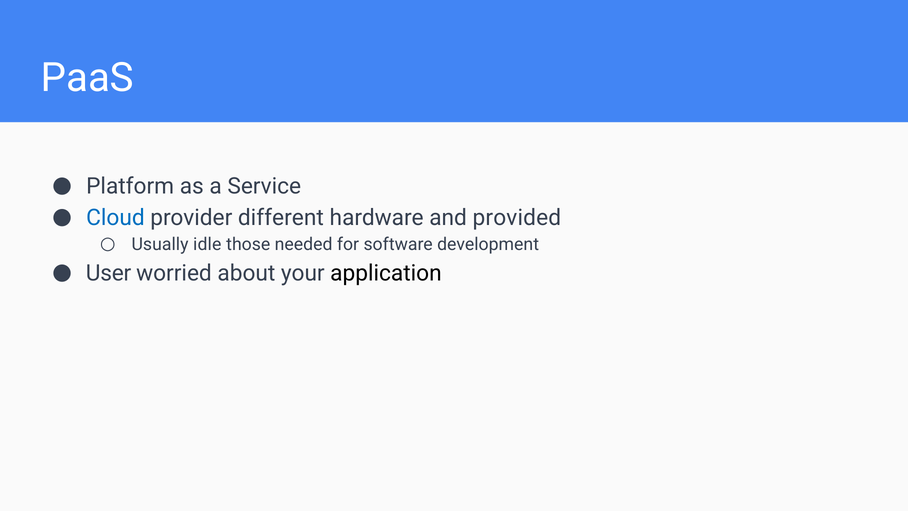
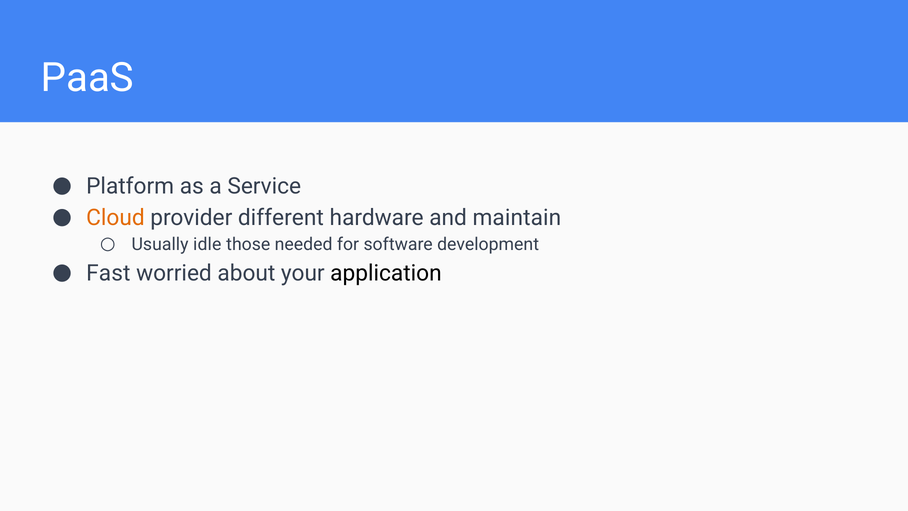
Cloud colour: blue -> orange (115, 218)
provided: provided -> maintain (517, 218)
User: User -> Fast (108, 273)
